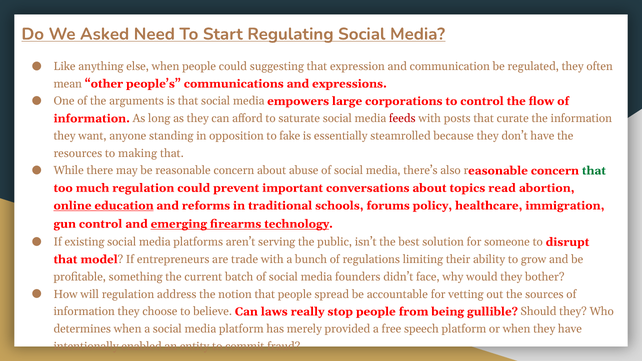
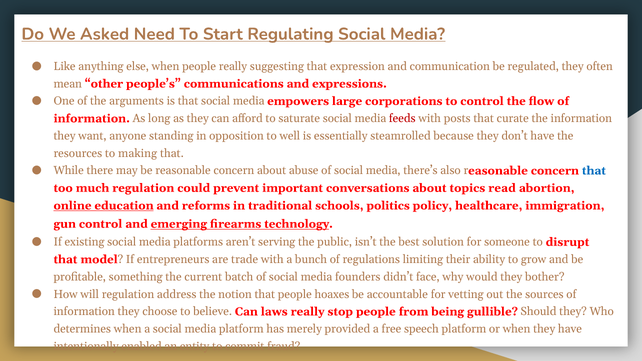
people could: could -> really (233, 66)
fake: fake -> well (290, 136)
that colour: green -> blue (594, 171)
forums: forums -> politics (388, 206)
spread: spread -> hoaxes (332, 294)
